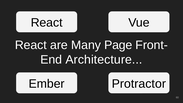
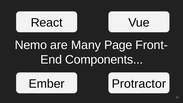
React: React -> Nemo (31, 45)
Architecture: Architecture -> Components (104, 60)
